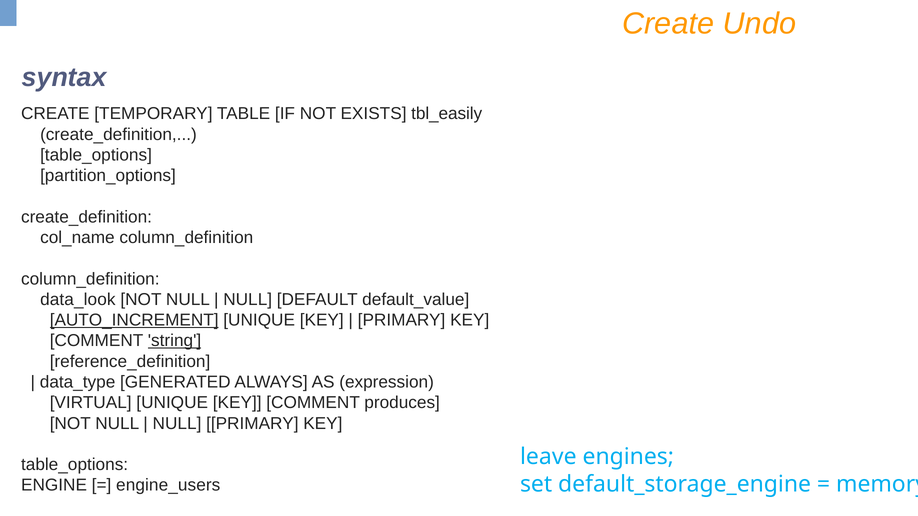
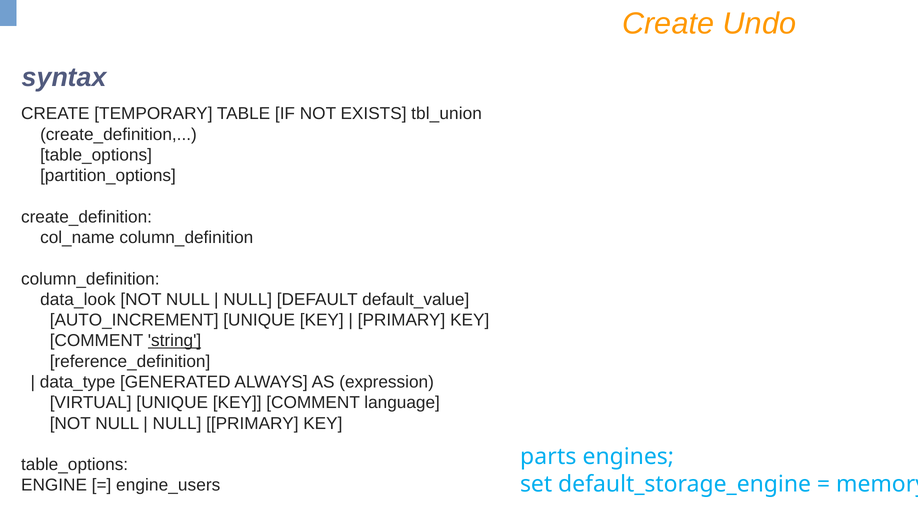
tbl_easily: tbl_easily -> tbl_union (447, 114)
AUTO_INCREMENT underline: present -> none (134, 320)
produces: produces -> language (402, 403)
leave: leave -> parts (548, 457)
